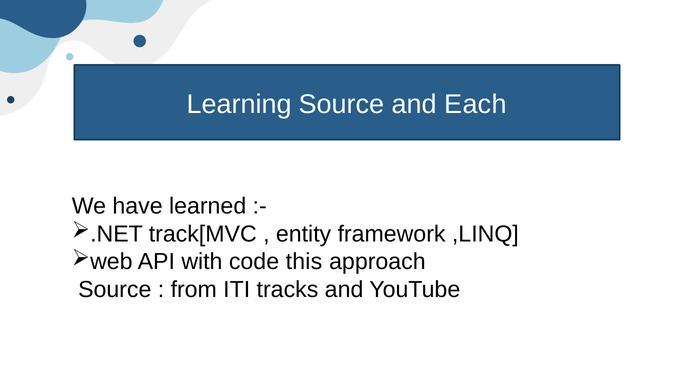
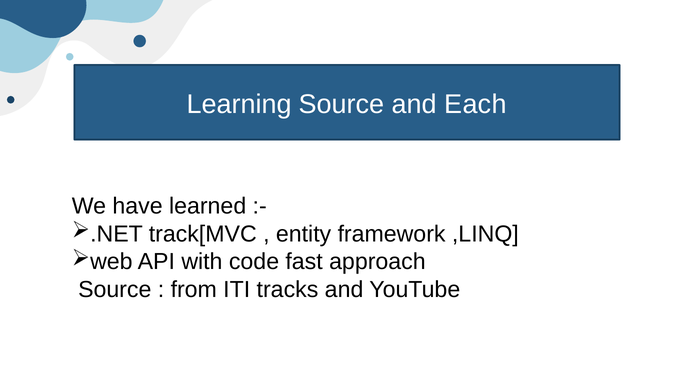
this: this -> fast (304, 261)
